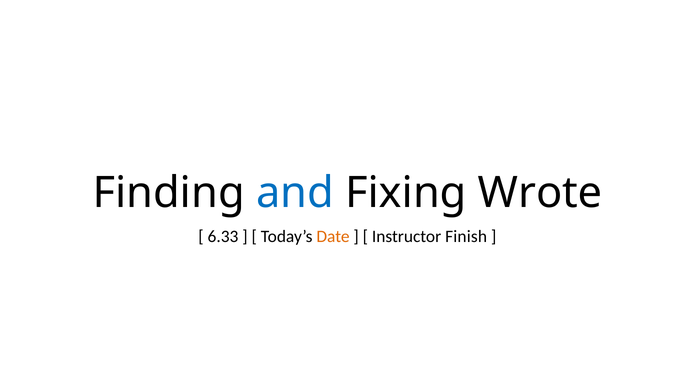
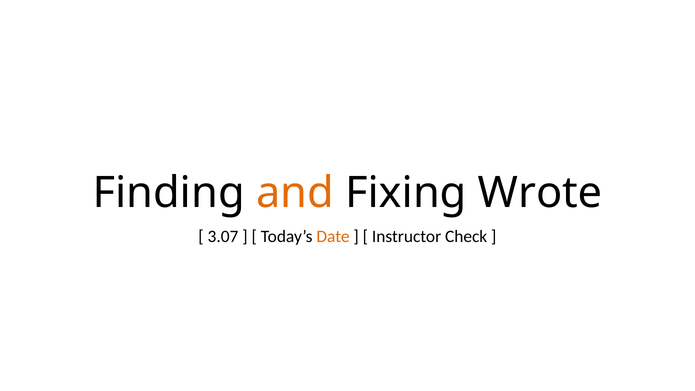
and colour: blue -> orange (295, 193)
6.33: 6.33 -> 3.07 (223, 236)
Finish: Finish -> Check (466, 236)
